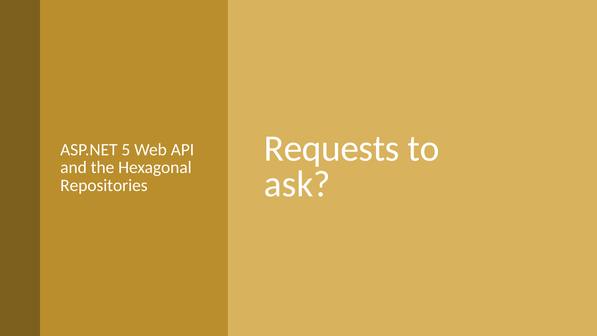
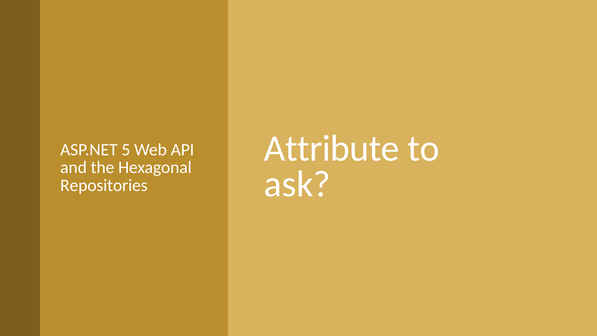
Requests: Requests -> Attribute (332, 148)
